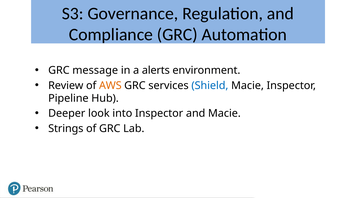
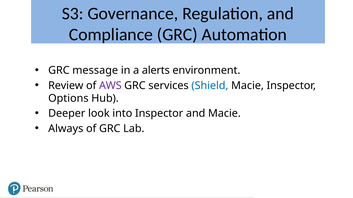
AWS colour: orange -> purple (110, 86)
Pipeline: Pipeline -> Options (68, 99)
Strings: Strings -> Always (66, 129)
